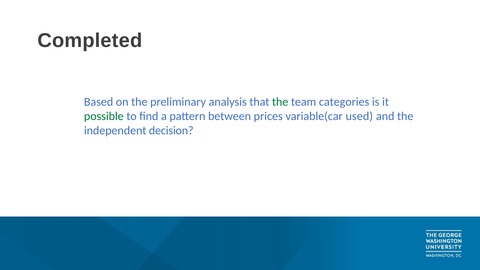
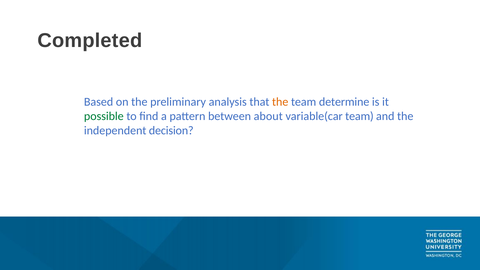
the colour: green -> orange (280, 102)
categories: categories -> determine (344, 102)
prices: prices -> about (268, 116)
variable(car used: used -> team (359, 116)
